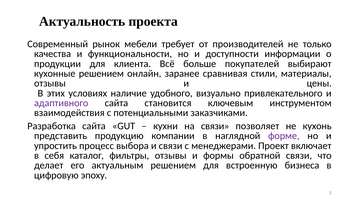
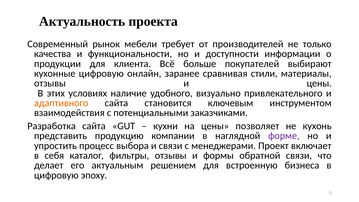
кухонные решением: решением -> цифровую (101, 73)
адаптивного colour: purple -> orange (61, 103)
на связи: связи -> цены (215, 126)
